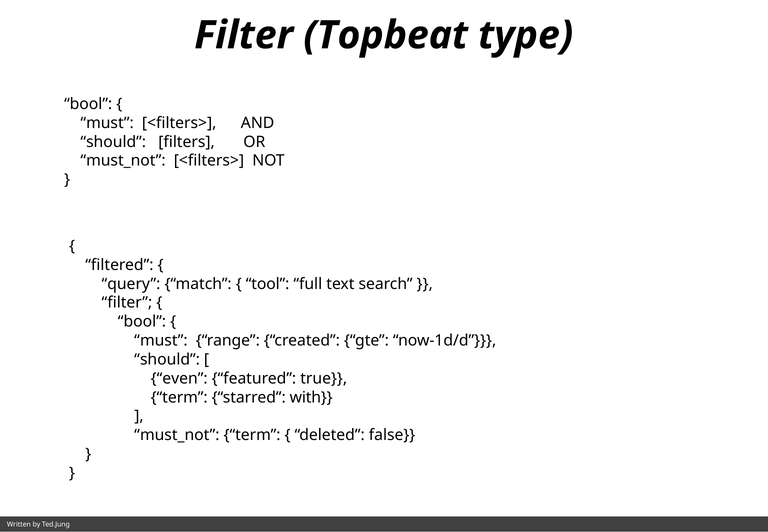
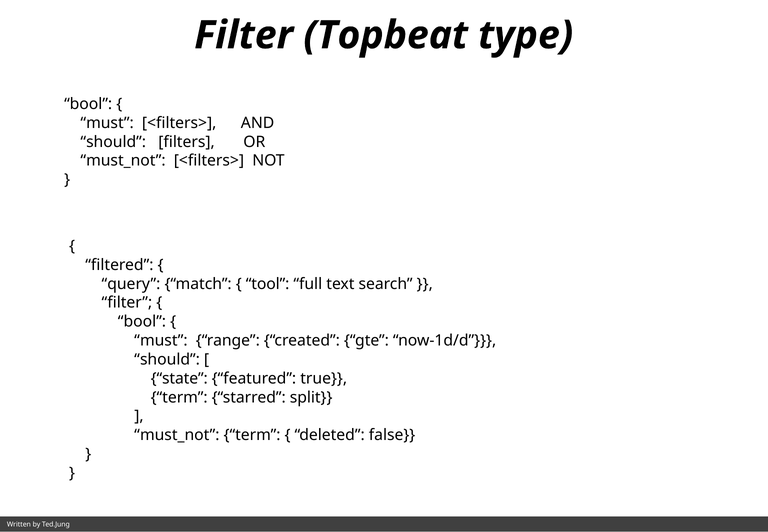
even: even -> state (179, 378)
with: with -> split (311, 397)
